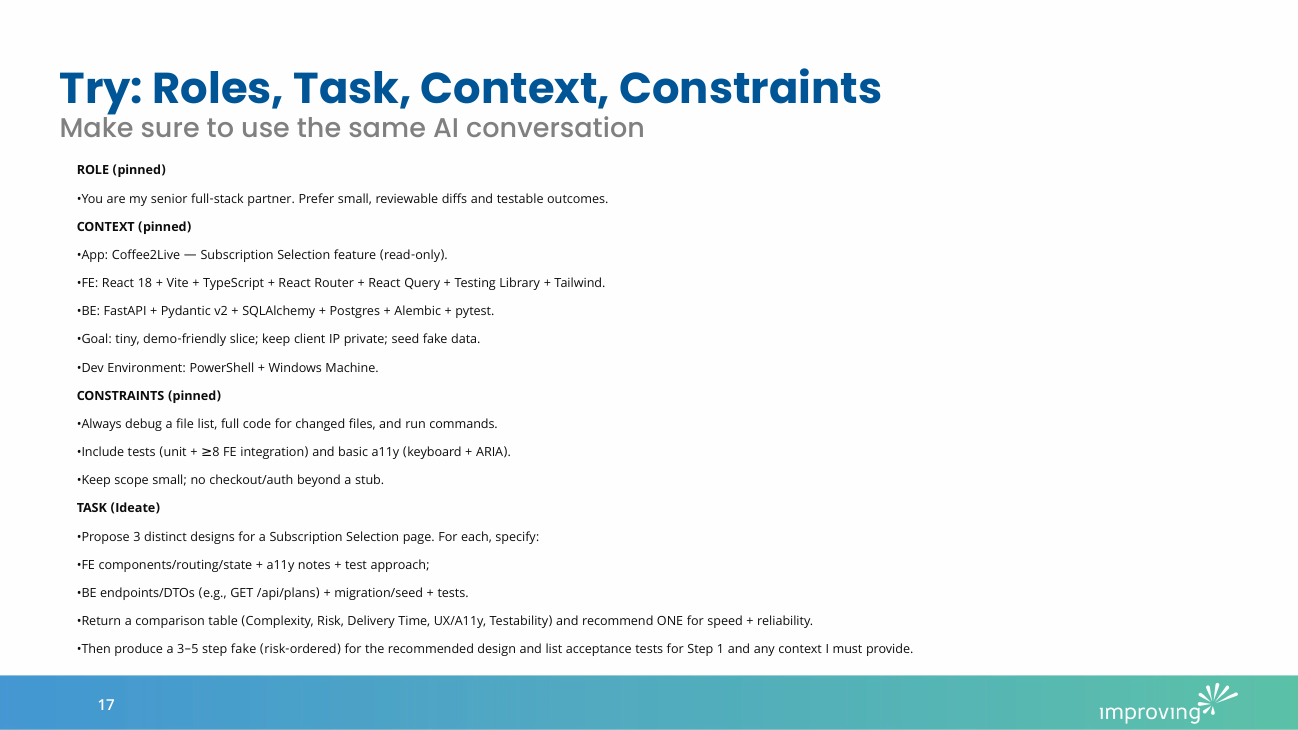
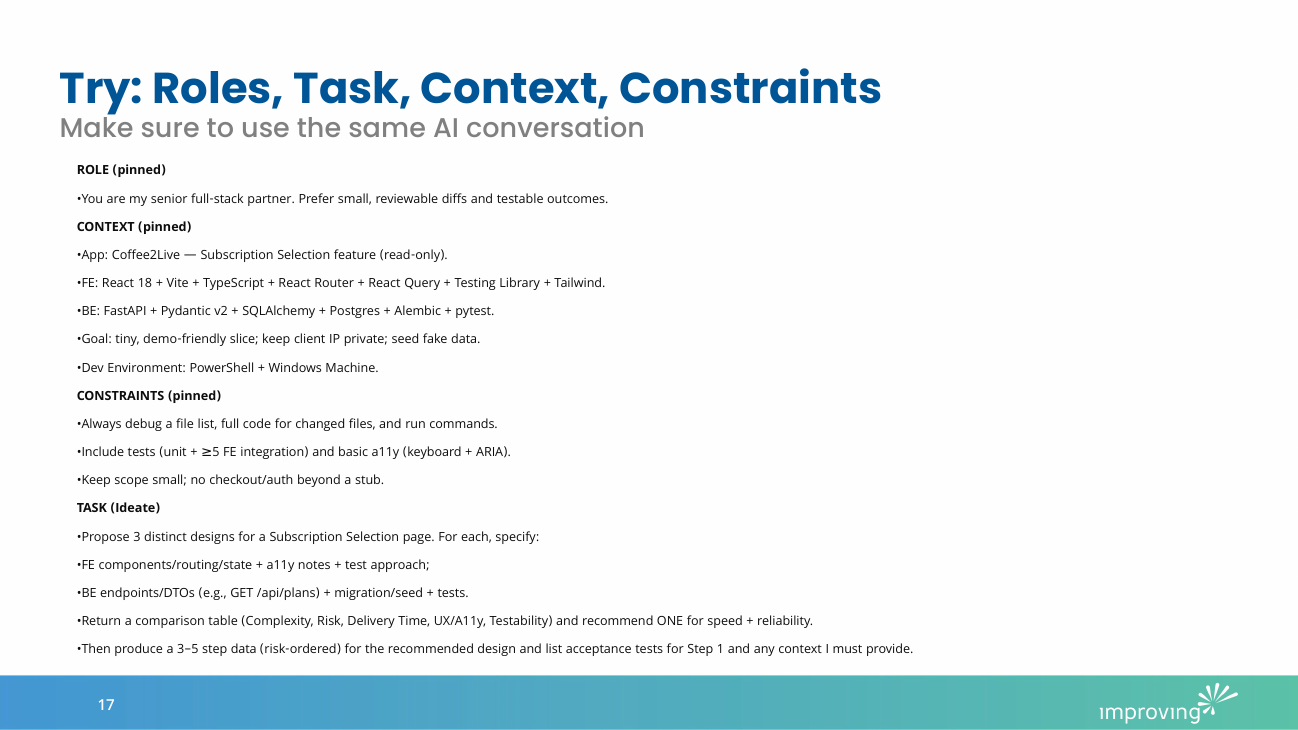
8: 8 -> 5 (216, 452)
step fake: fake -> data (244, 649)
